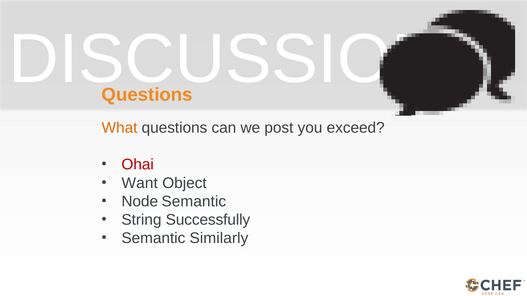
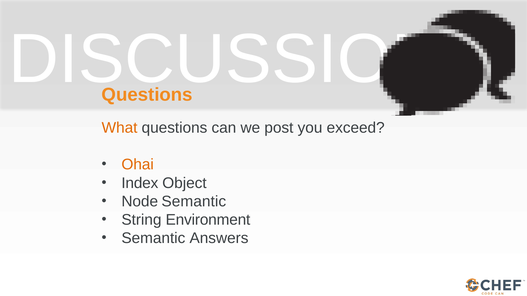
Ohai colour: red -> orange (138, 165)
Want: Want -> Index (140, 183)
Successfully: Successfully -> Environment (208, 220)
Similarly: Similarly -> Answers (219, 239)
